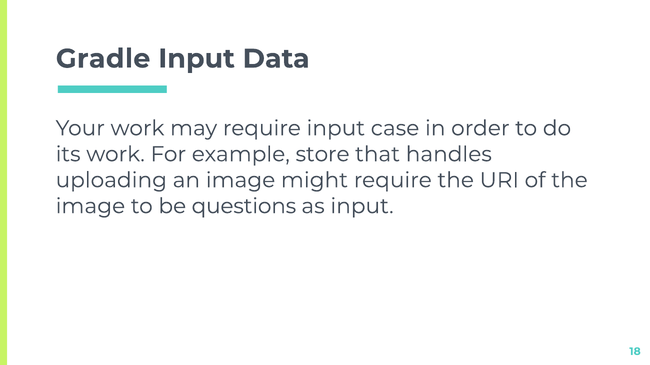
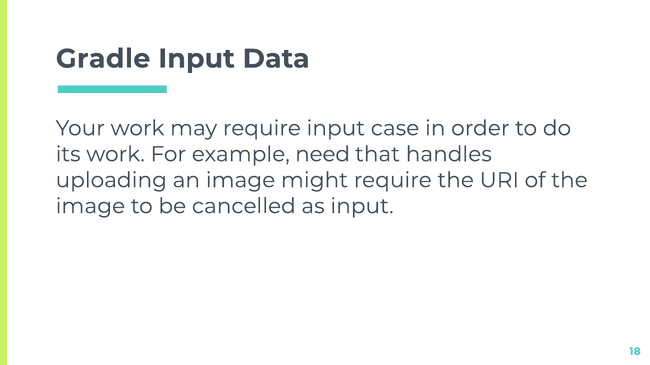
store: store -> need (323, 154)
questions: questions -> cancelled (244, 206)
